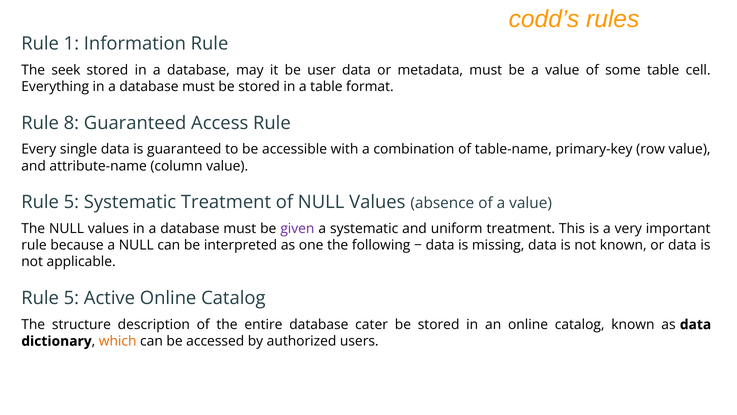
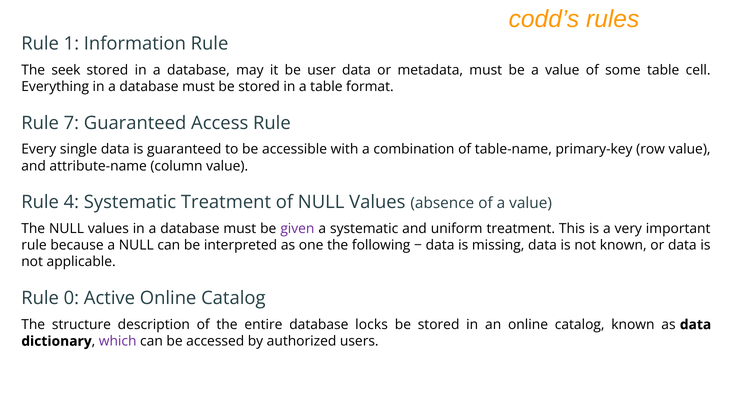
8: 8 -> 7 (71, 123)
5: 5 -> 4 (71, 202)
5: 5 -> 0 (71, 298)
cater: cater -> locks (372, 324)
which colour: orange -> purple (118, 341)
